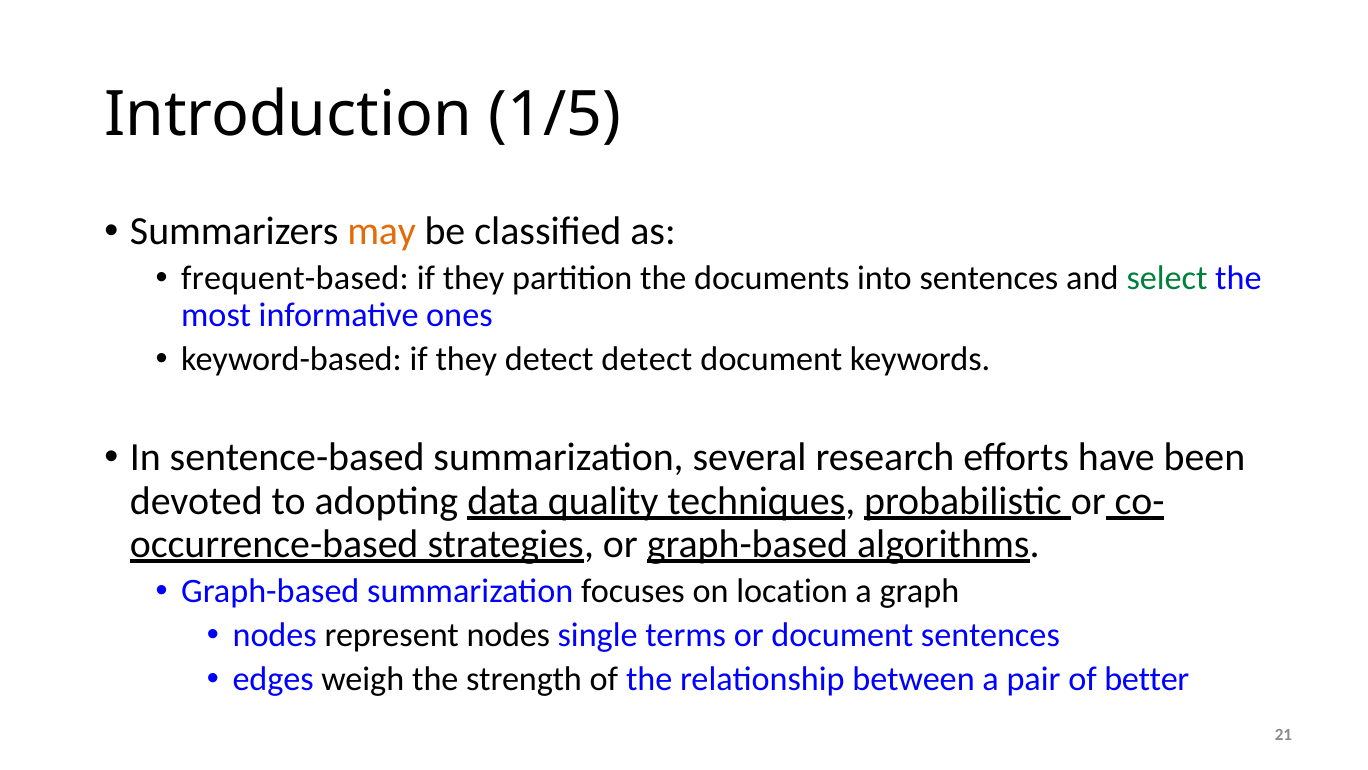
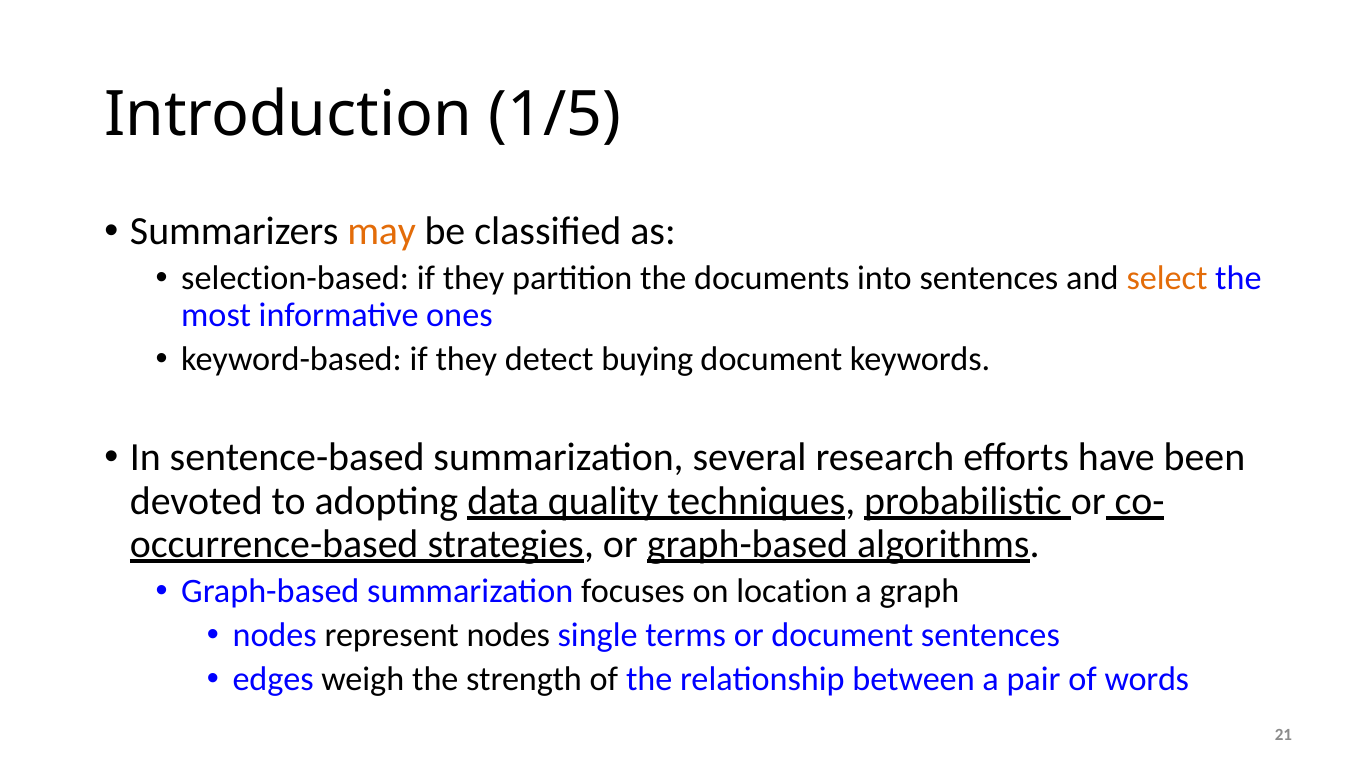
frequent-based: frequent-based -> selection-based (295, 278)
select colour: green -> orange (1167, 278)
detect detect: detect -> buying (647, 359)
better: better -> words (1147, 679)
